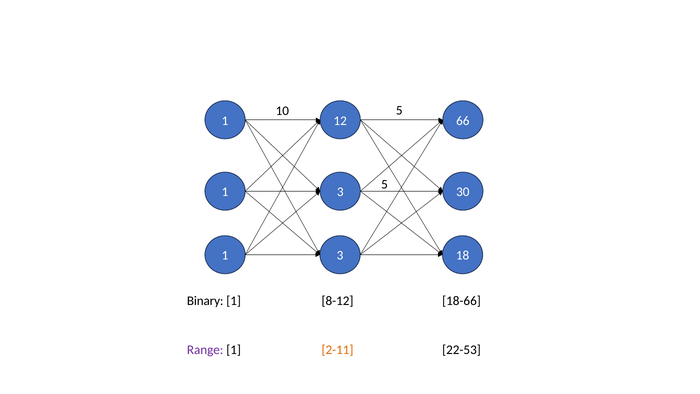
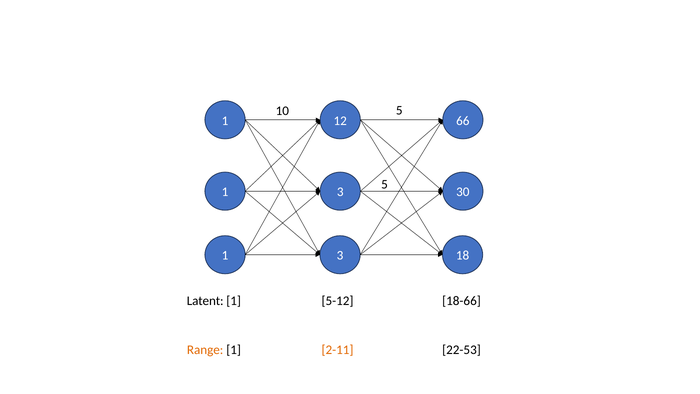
Binary: Binary -> Latent (205, 301)
8-12: 8-12 -> 5-12 (337, 301)
Range colour: purple -> orange (205, 350)
